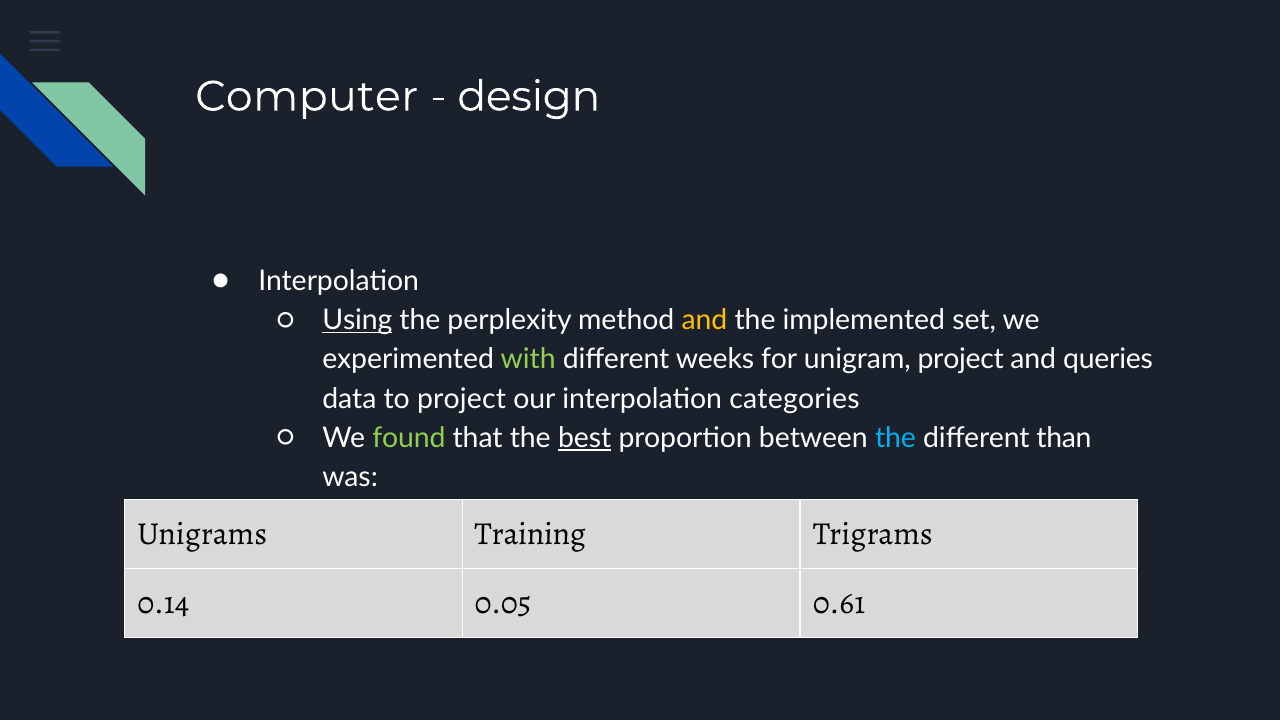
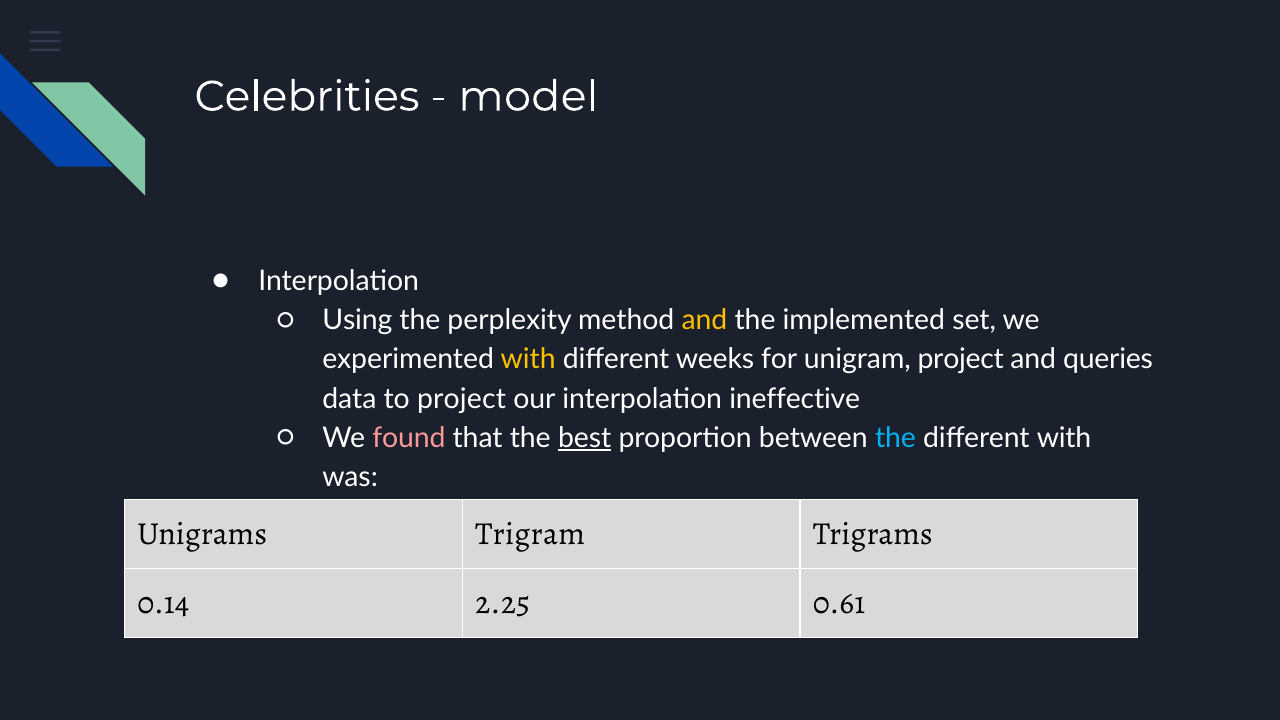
Computer: Computer -> Celebrities (307, 97)
design: design -> model (528, 97)
Using underline: present -> none (357, 320)
with colour: light green -> yellow (528, 359)
categories: categories -> ineffective (795, 399)
found colour: light green -> pink (409, 438)
different than: than -> with (1064, 438)
Training: Training -> Trigram (530, 534)
0.05: 0.05 -> 2.25 (503, 603)
